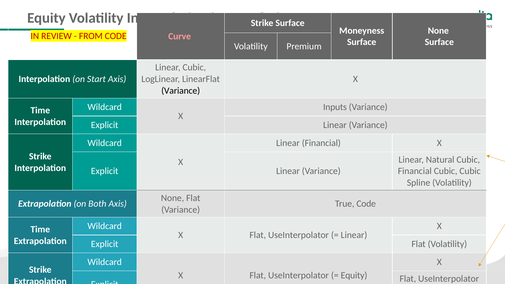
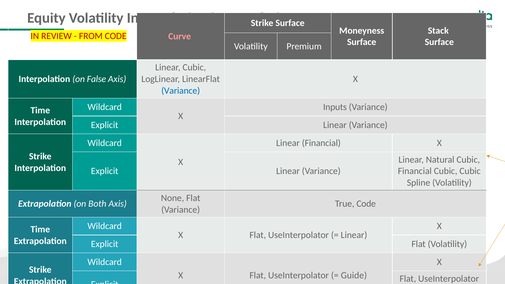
None: None -> Stack (438, 31)
Start: Start -> False (96, 79)
Variance colour: black -> blue (181, 91)
Equity: Equity -> Guide (354, 276)
